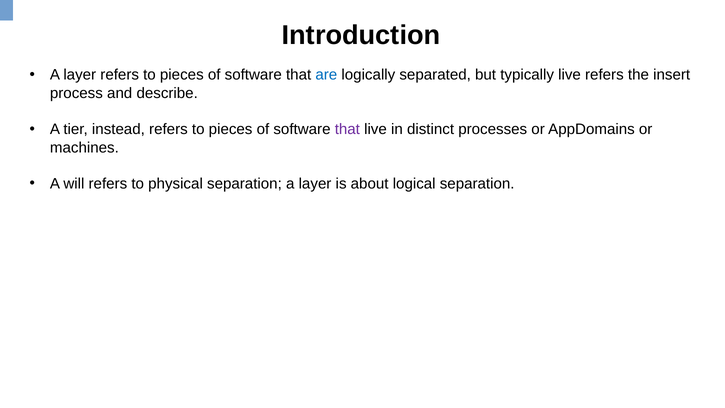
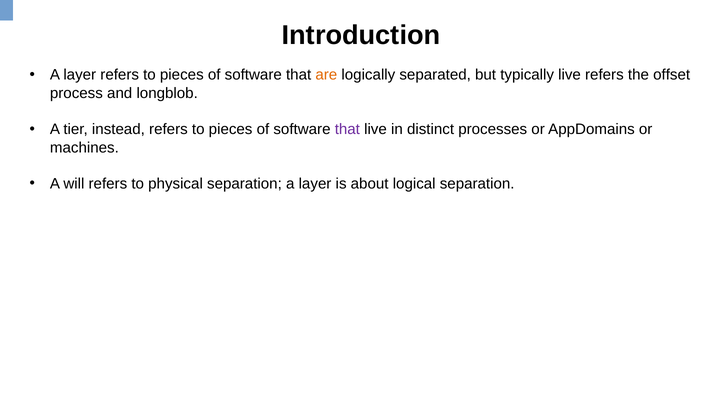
are colour: blue -> orange (326, 75)
insert: insert -> offset (672, 75)
describe: describe -> longblob (167, 93)
